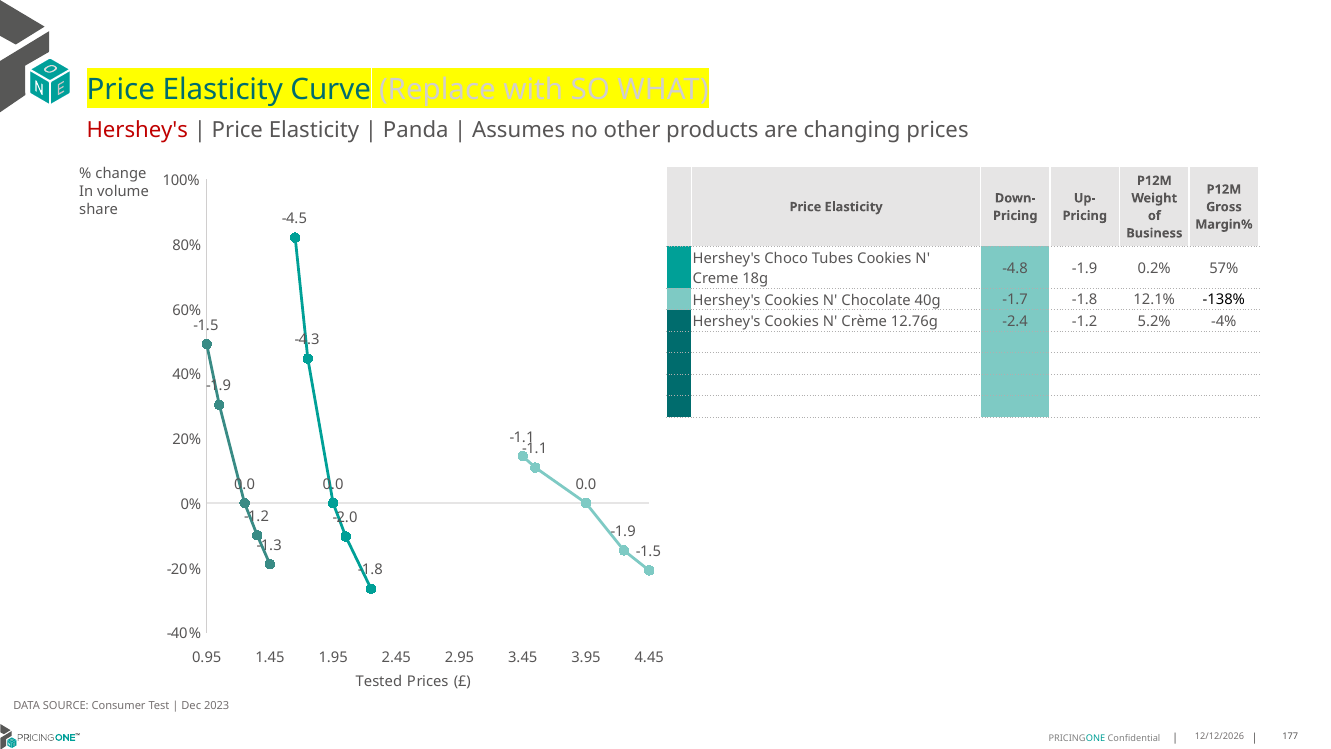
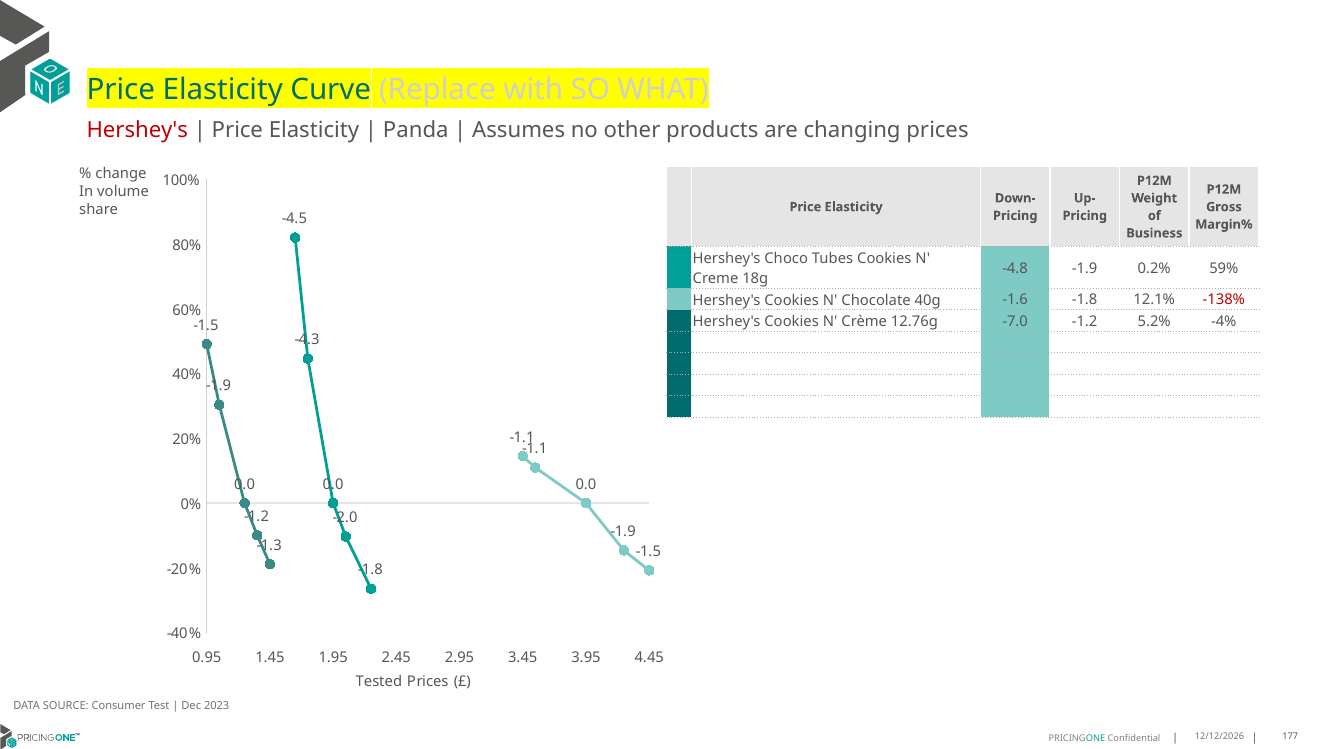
57%: 57% -> 59% (1224, 268)
-1.7: -1.7 -> -1.6 (1015, 300)
-138% colour: black -> red (1224, 300)
-2.4: -2.4 -> -7.0 (1015, 321)
